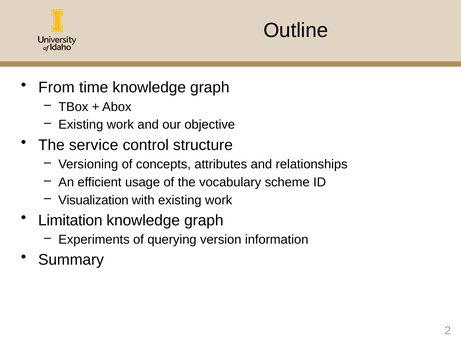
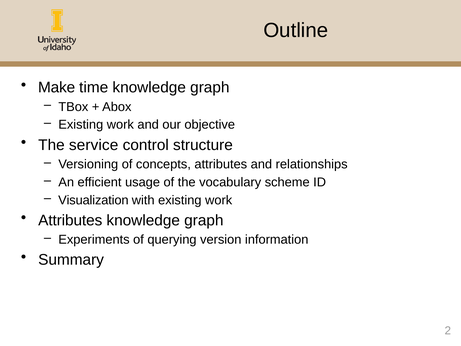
From: From -> Make (57, 87)
Limitation: Limitation -> Attributes (70, 220)
